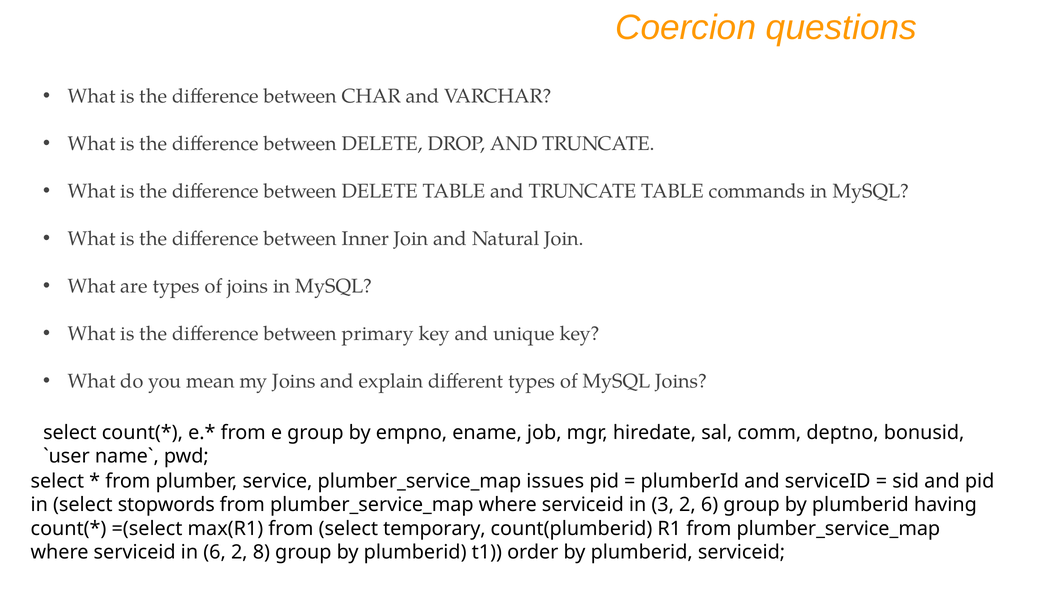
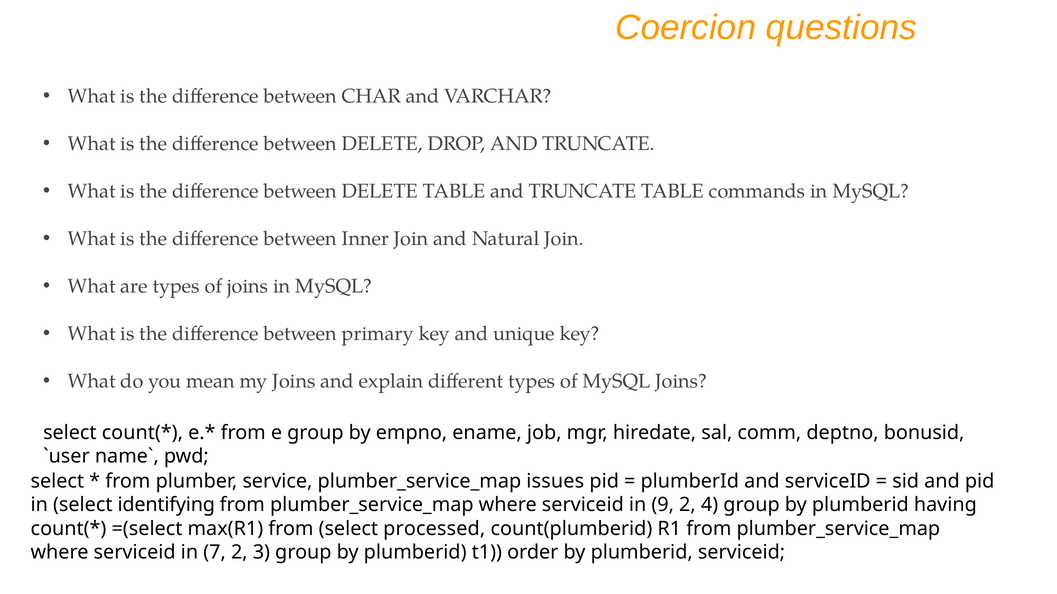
stopwords: stopwords -> identifying (166, 505)
3: 3 -> 9 (663, 505)
2 6: 6 -> 4 (710, 505)
temporary: temporary -> processed (434, 529)
in 6: 6 -> 7 (215, 553)
8: 8 -> 3 (261, 553)
